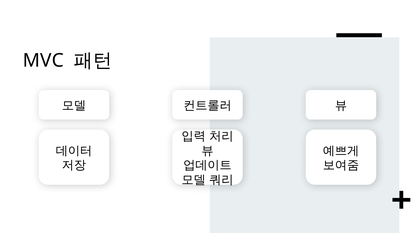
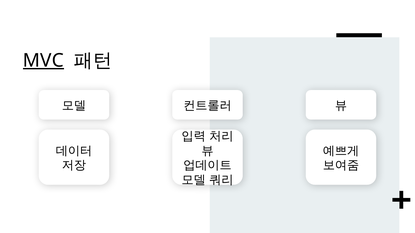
MVC underline: none -> present (43, 61)
